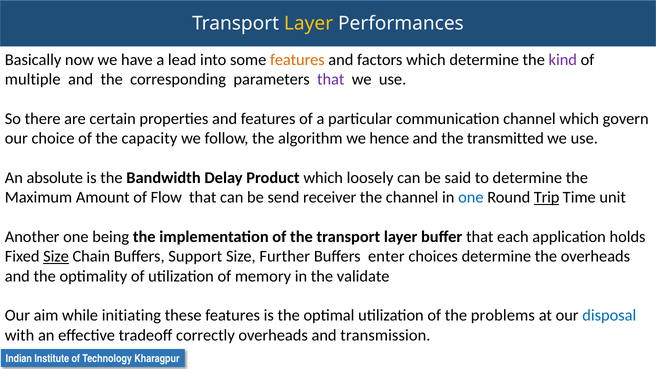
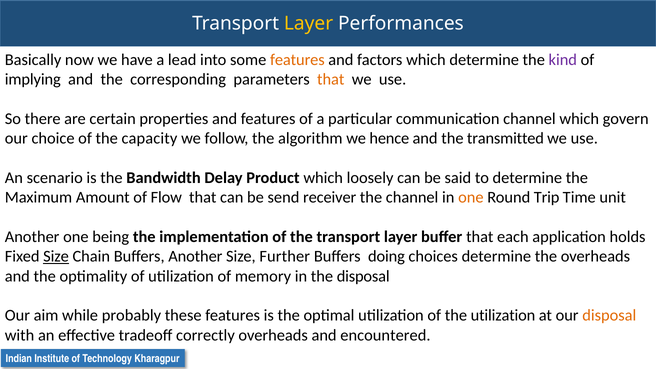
multiple: multiple -> implying (33, 79)
that colour: purple -> orange (331, 79)
absolute: absolute -> scenario (55, 178)
one colour: blue -> orange (471, 197)
Trip underline: present -> none (547, 197)
Buffers Support: Support -> Another (195, 256)
enter: enter -> doing (386, 256)
the validate: validate -> disposal (363, 276)
initiating: initiating -> probably (131, 315)
the problems: problems -> utilization (503, 315)
disposal colour: blue -> orange (609, 315)
transmission: transmission -> encountered (385, 335)
